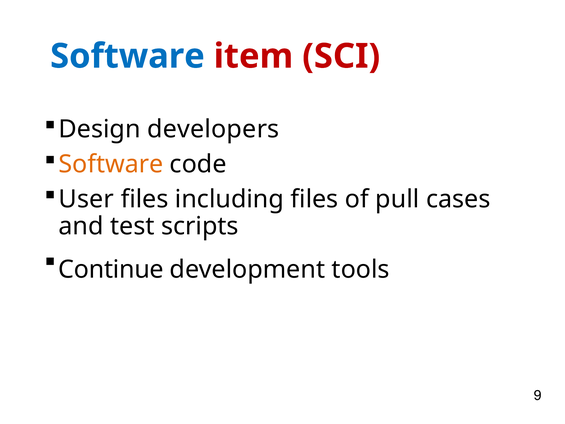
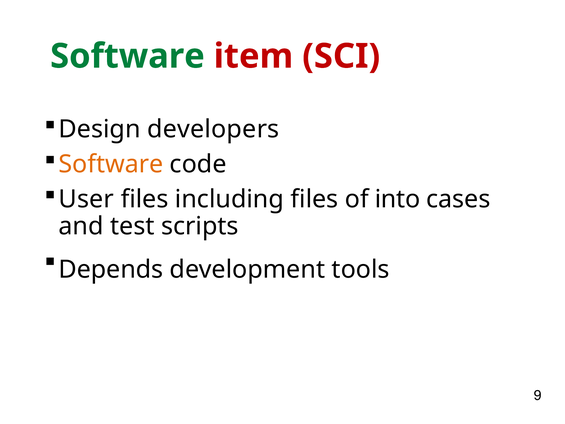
Software colour: blue -> green (127, 56)
pull: pull -> into (398, 199)
Continue: Continue -> Depends (111, 269)
